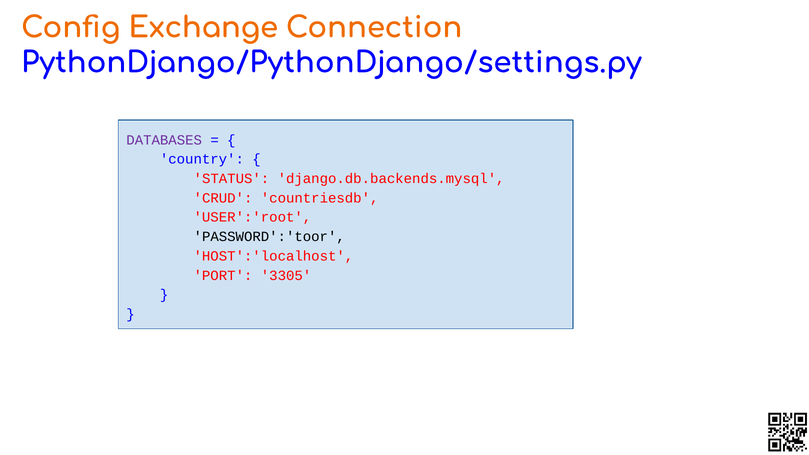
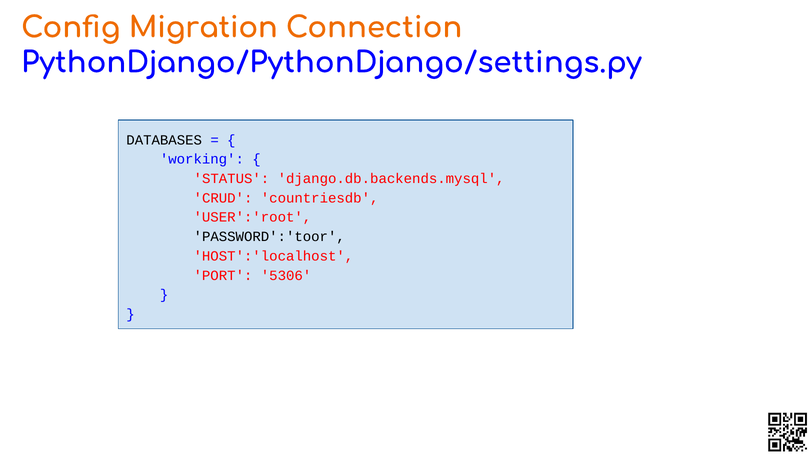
Exchange: Exchange -> Migration (203, 28)
DATABASES colour: purple -> black (164, 140)
country: country -> working (202, 159)
3305: 3305 -> 5306 (286, 275)
